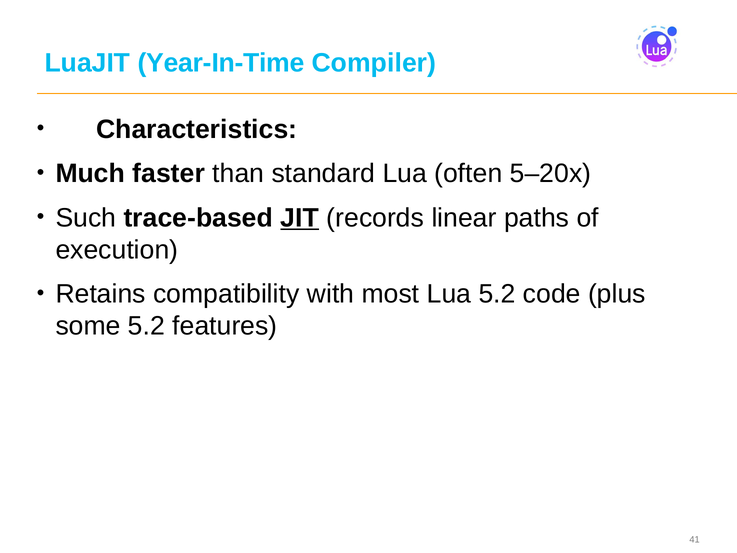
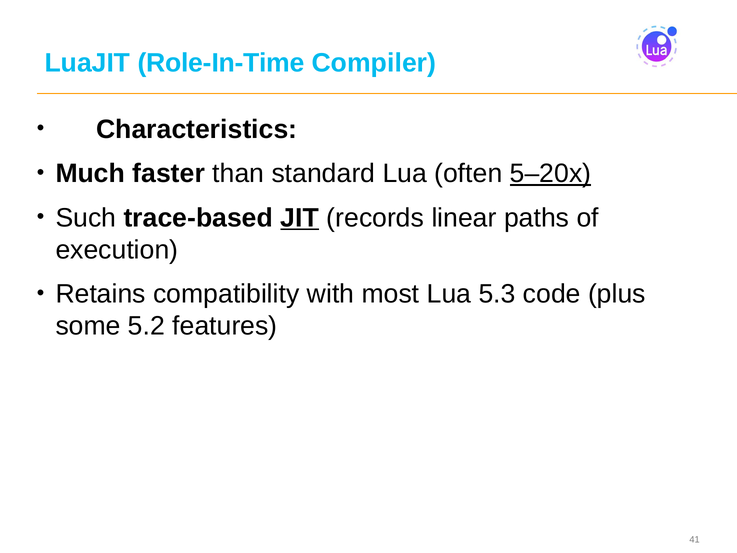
Year-In-Time: Year-In-Time -> Role-In-Time (221, 63)
5–20x underline: none -> present (550, 173)
Lua 5.2: 5.2 -> 5.3 (497, 294)
